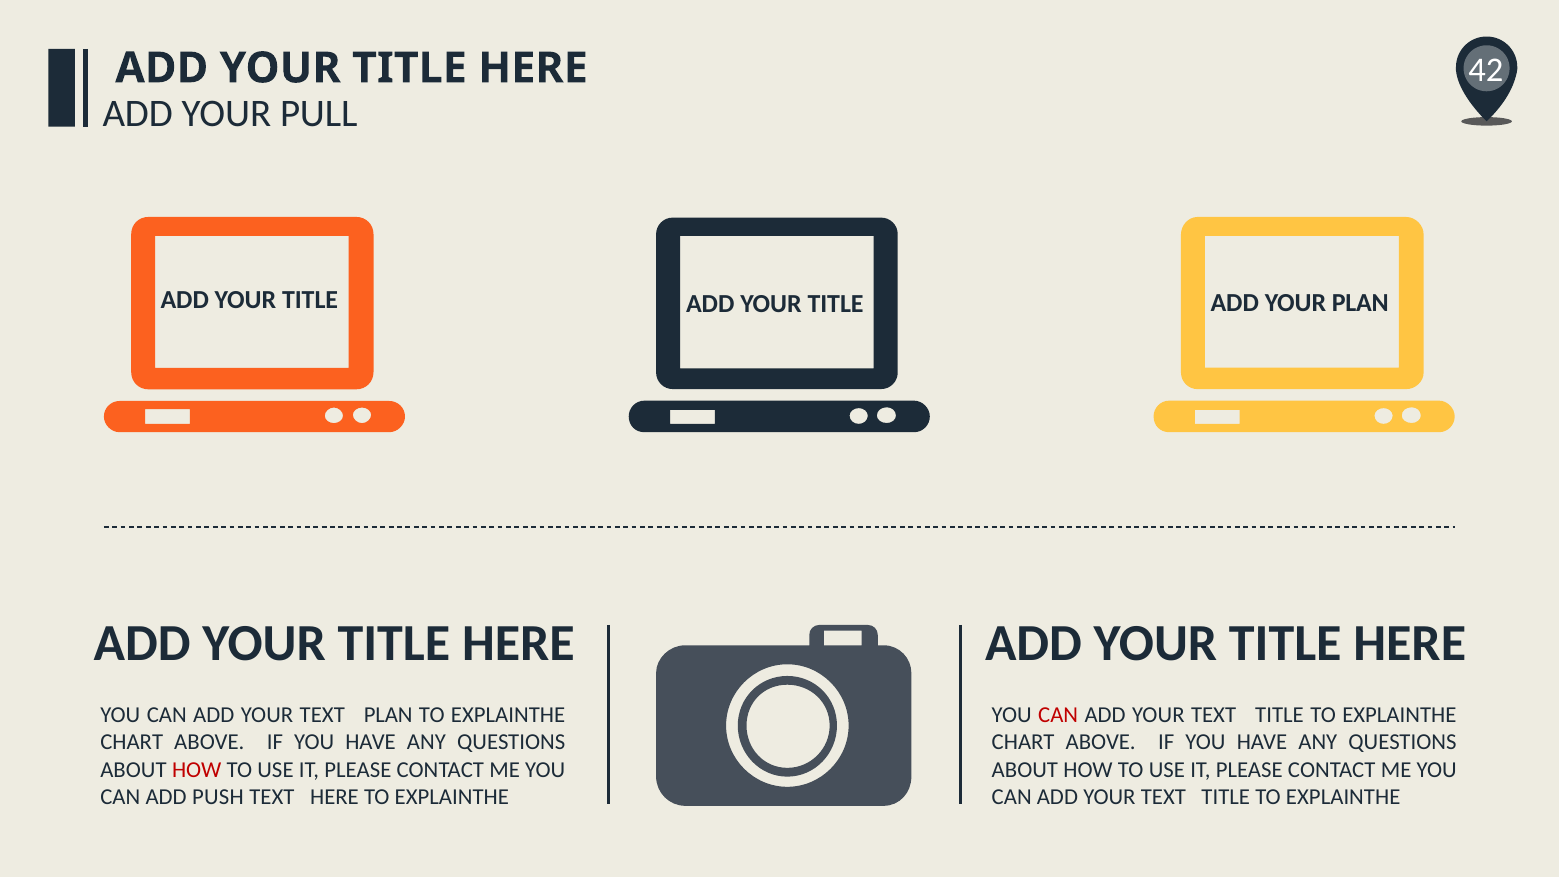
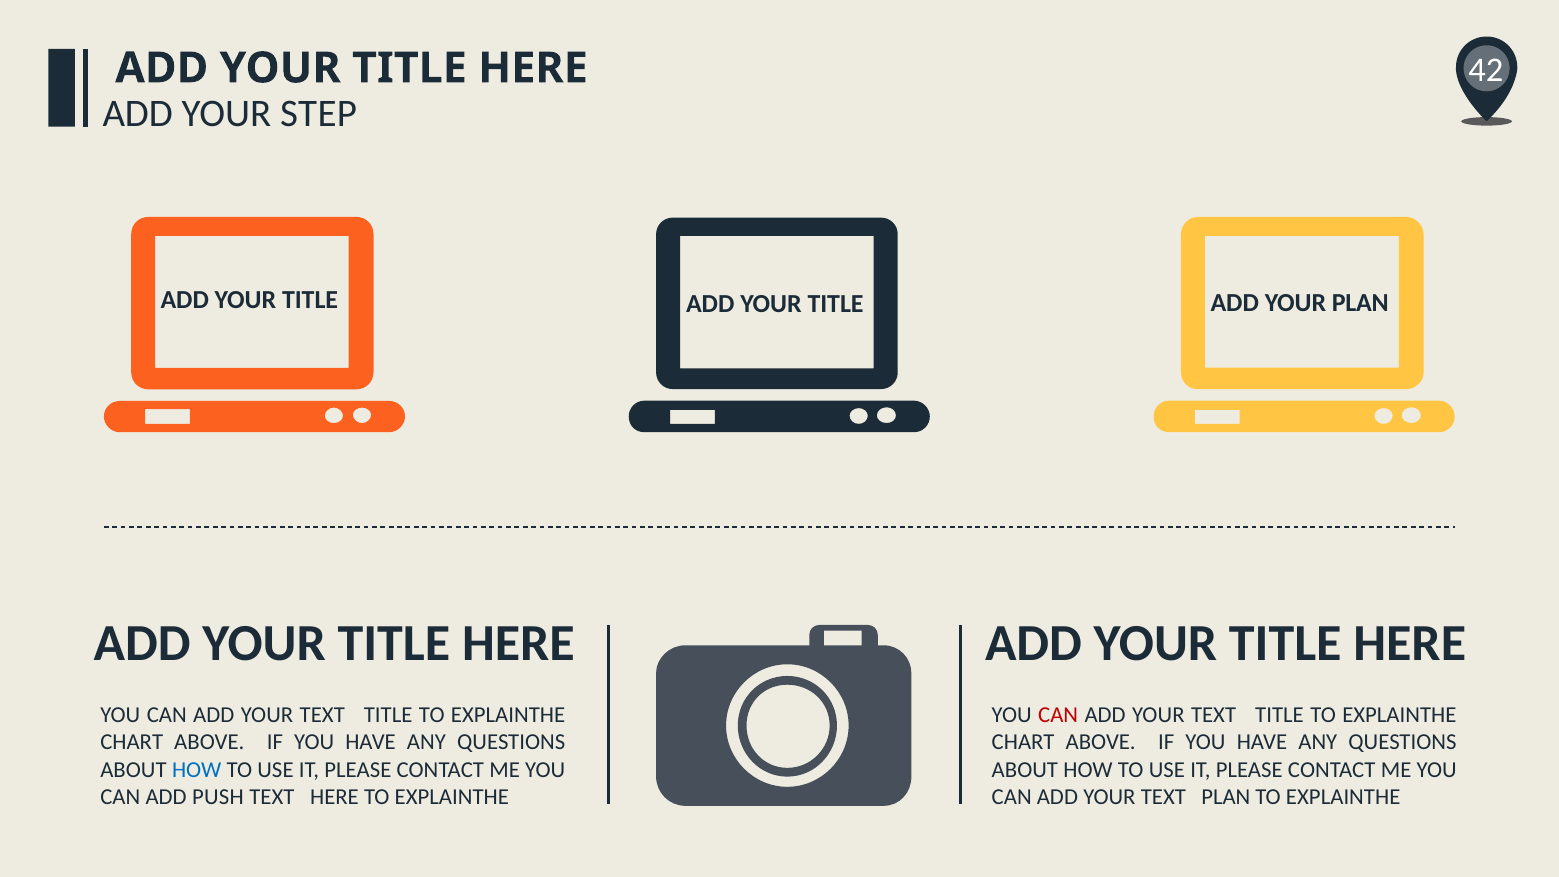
PULL: PULL -> STEP (318, 113)
PLAN: PLAN -> TITLE (388, 715)
HOW colour: red -> blue (197, 770)
TITLE: TITLE -> PLAN (1226, 797)
